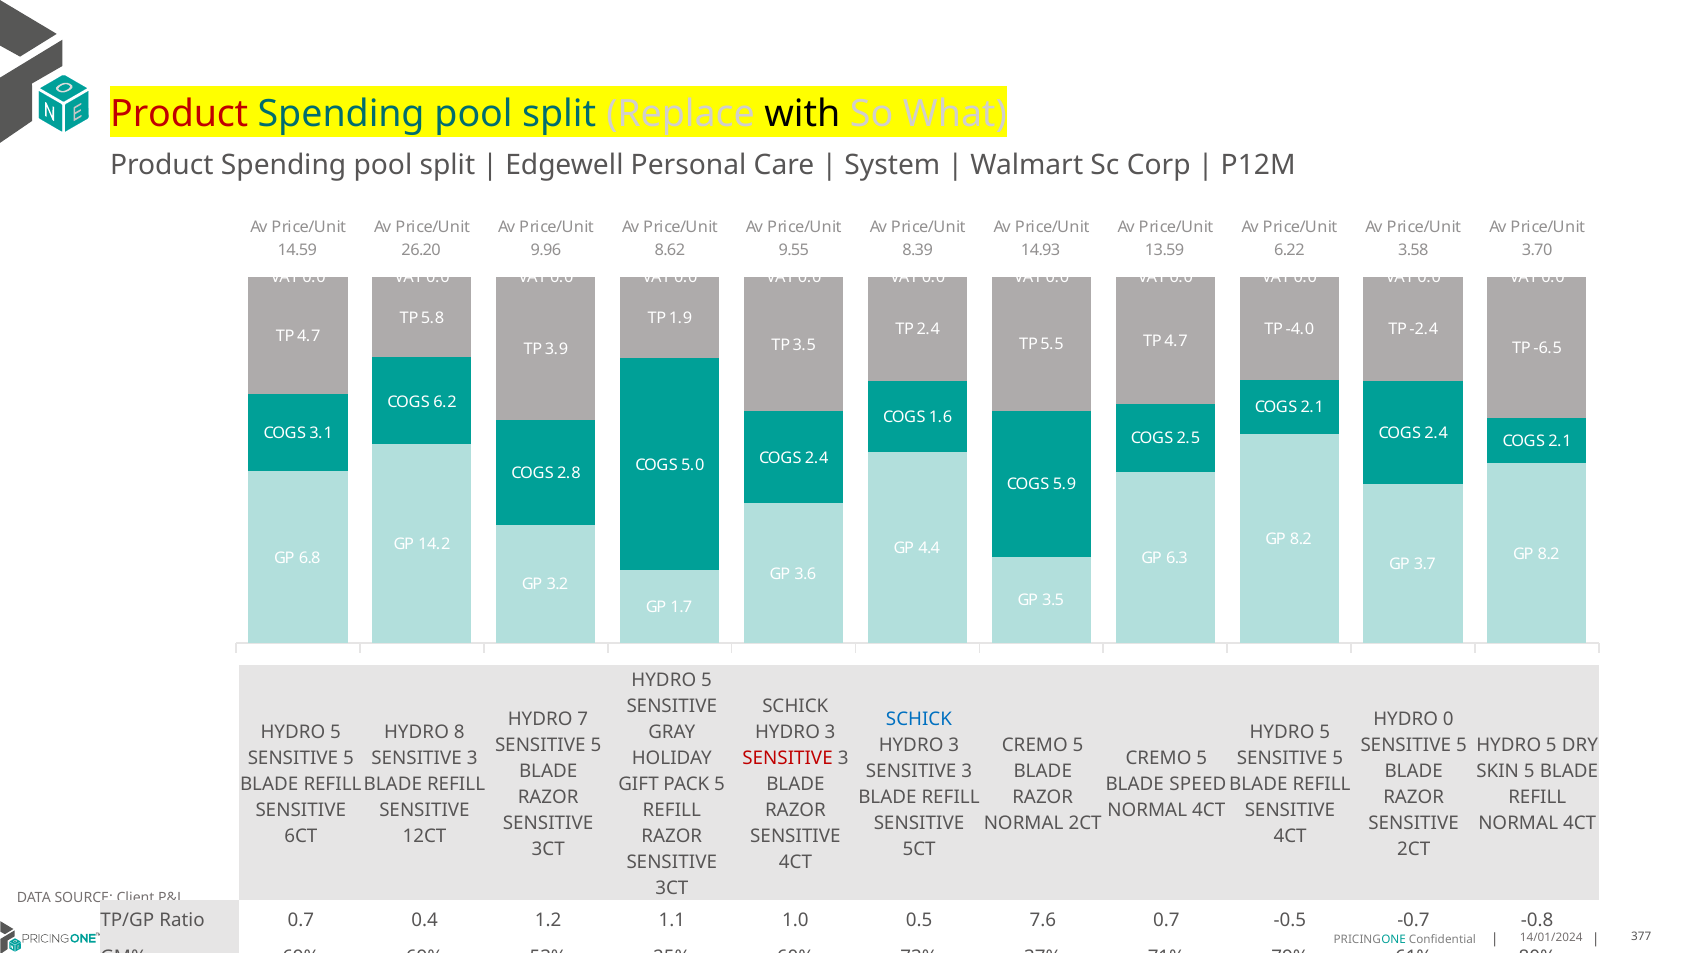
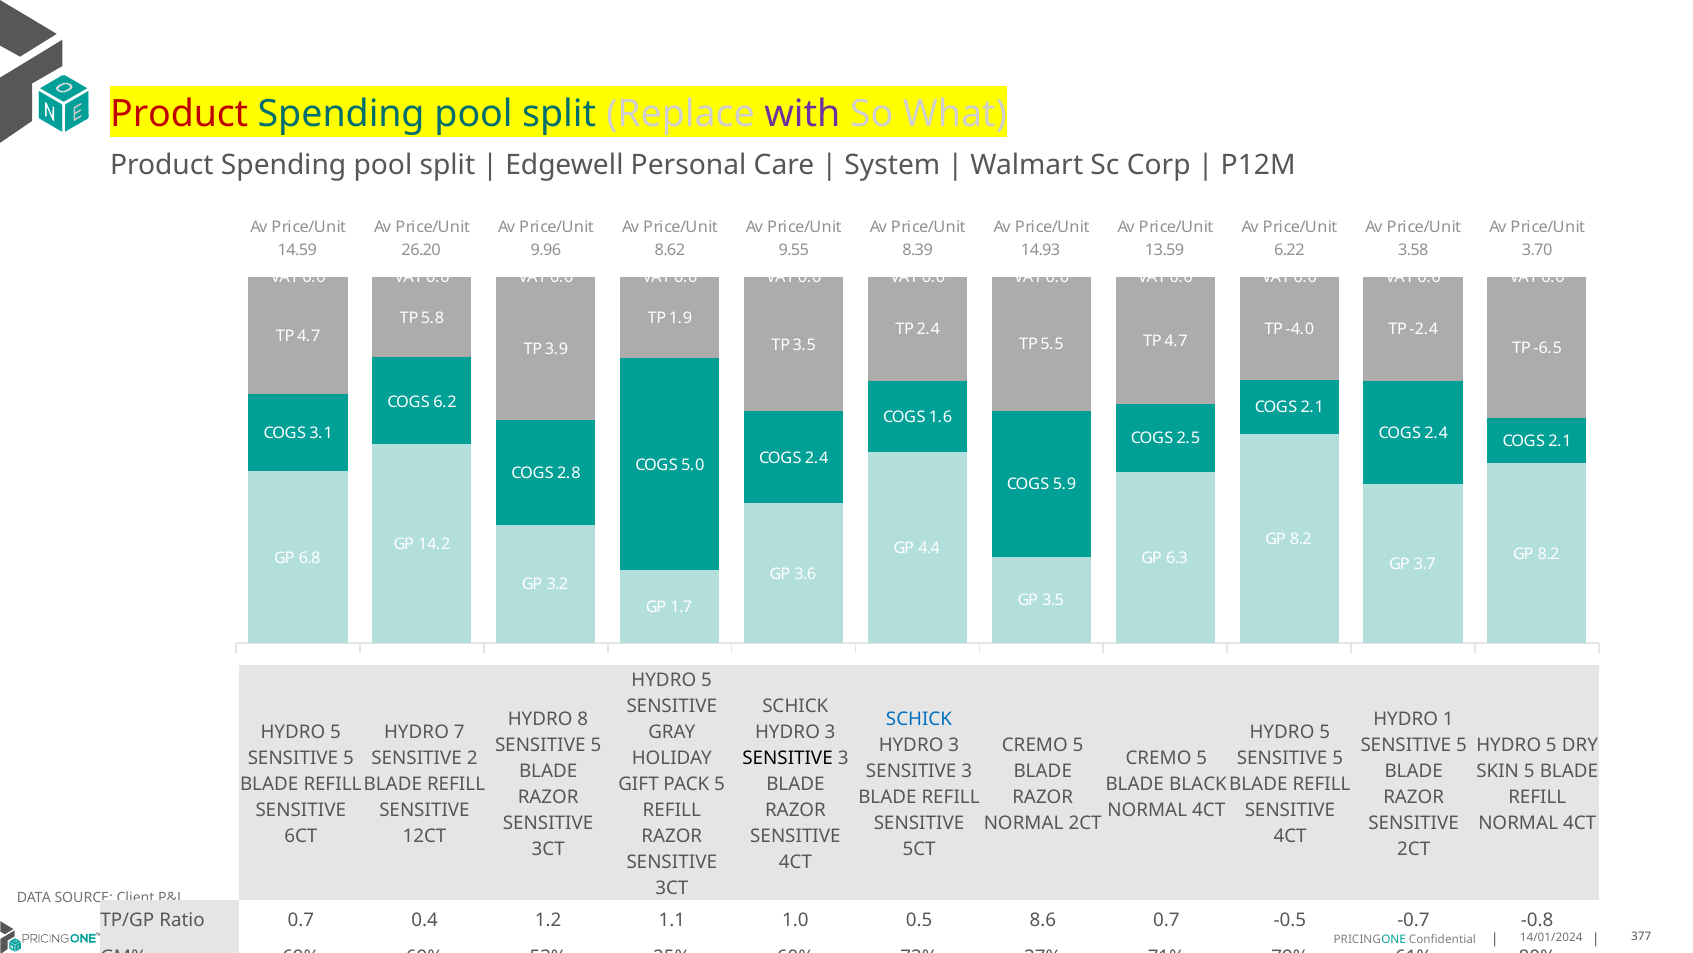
with colour: black -> purple (802, 114)
7: 7 -> 8 (583, 718)
0: 0 -> 1 (1448, 718)
8: 8 -> 7 (459, 731)
3: 3 -> 2 (472, 757)
SENSITIVE colour: red -> black (788, 757)
SPEED: SPEED -> BLACK (1198, 783)
7.6: 7.6 -> 8.6 (1043, 919)
